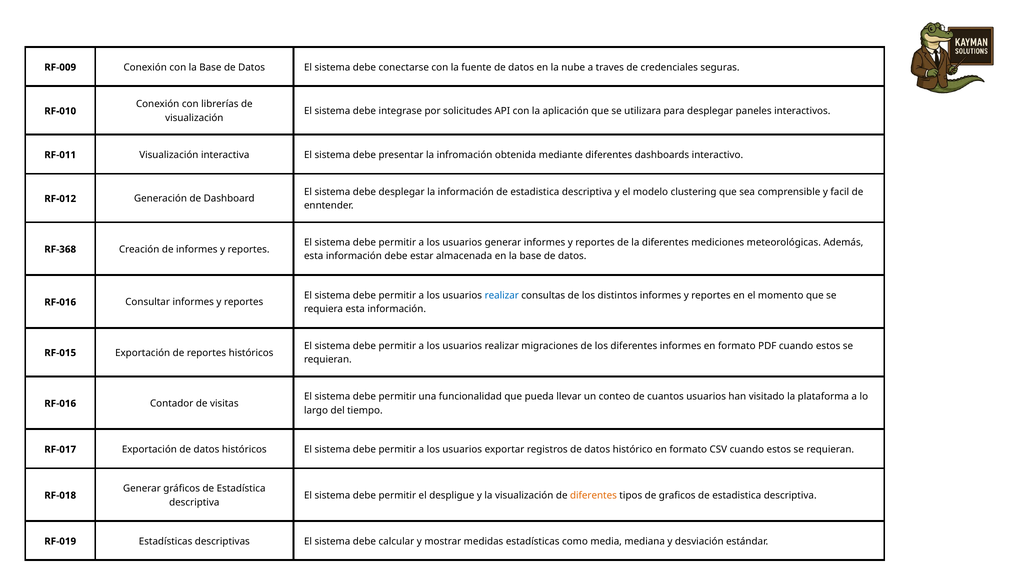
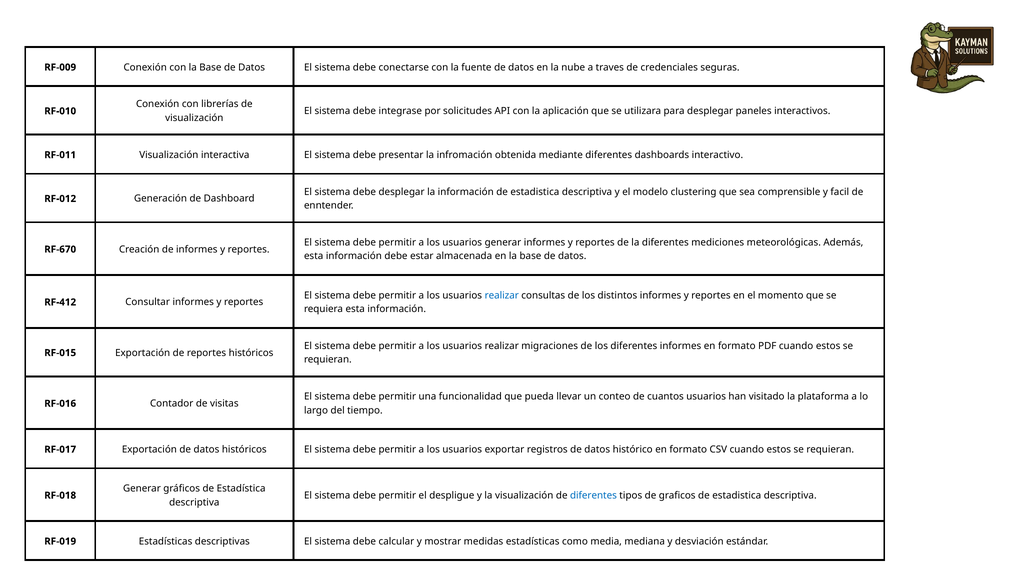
RF-368: RF-368 -> RF-670 (60, 249)
RF-016: RF-016 -> RF-412 (60, 302)
diferentes colour: orange -> blue (593, 495)
